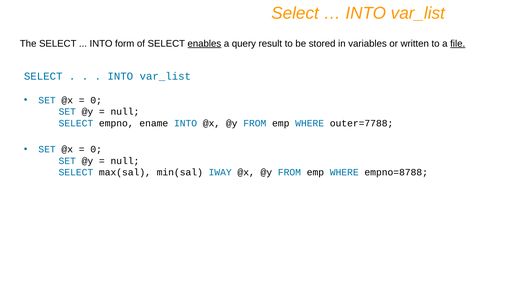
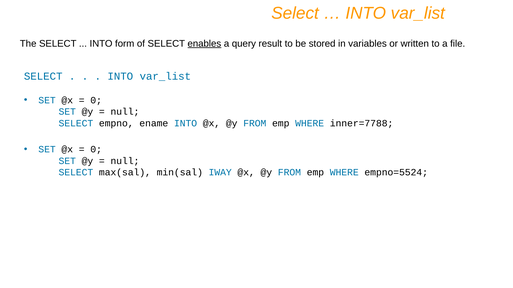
file underline: present -> none (458, 44)
outer=7788: outer=7788 -> inner=7788 (362, 124)
empno=8788: empno=8788 -> empno=5524 (396, 173)
